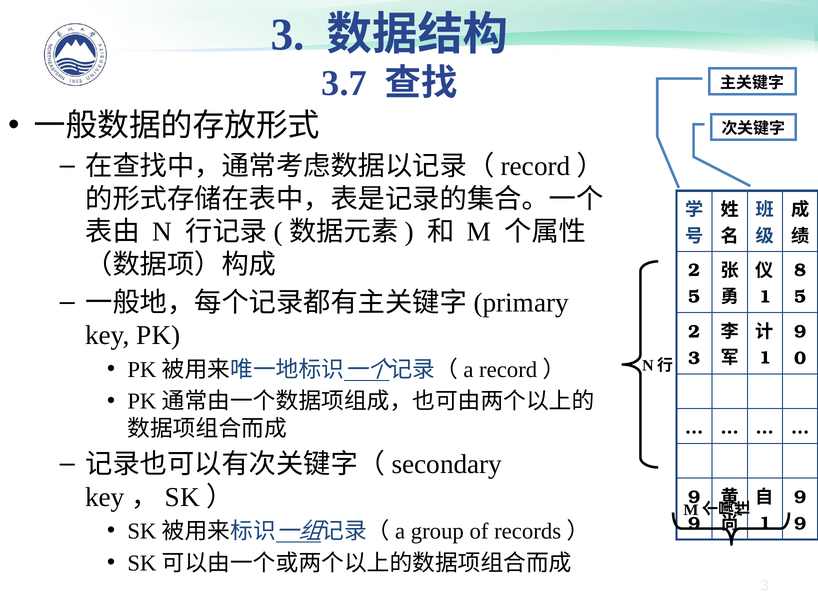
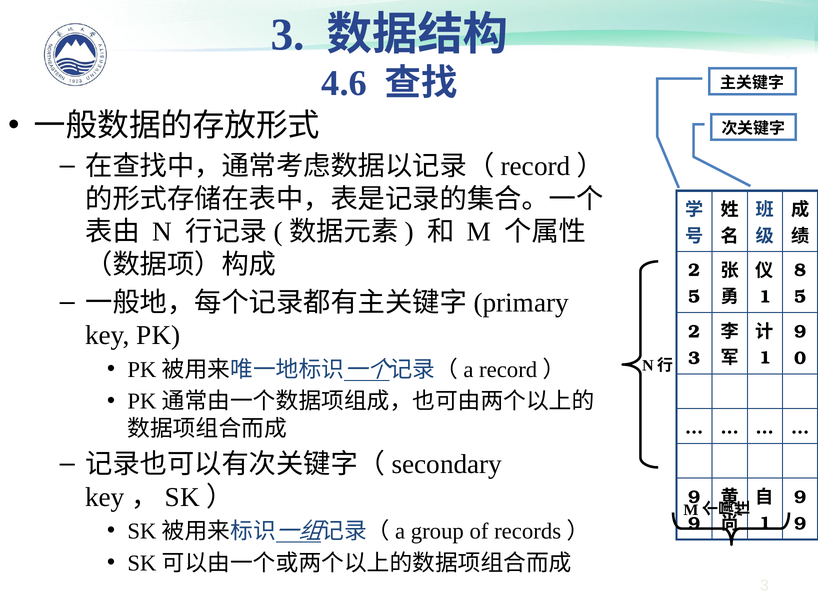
3.7: 3.7 -> 4.6 (344, 83)
